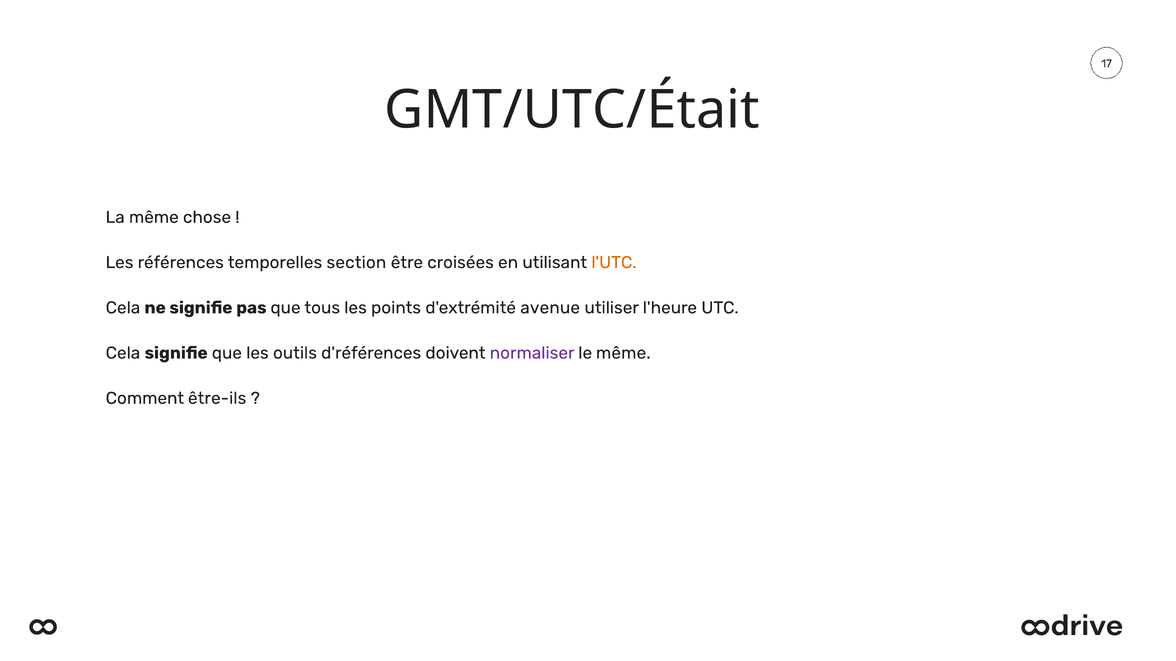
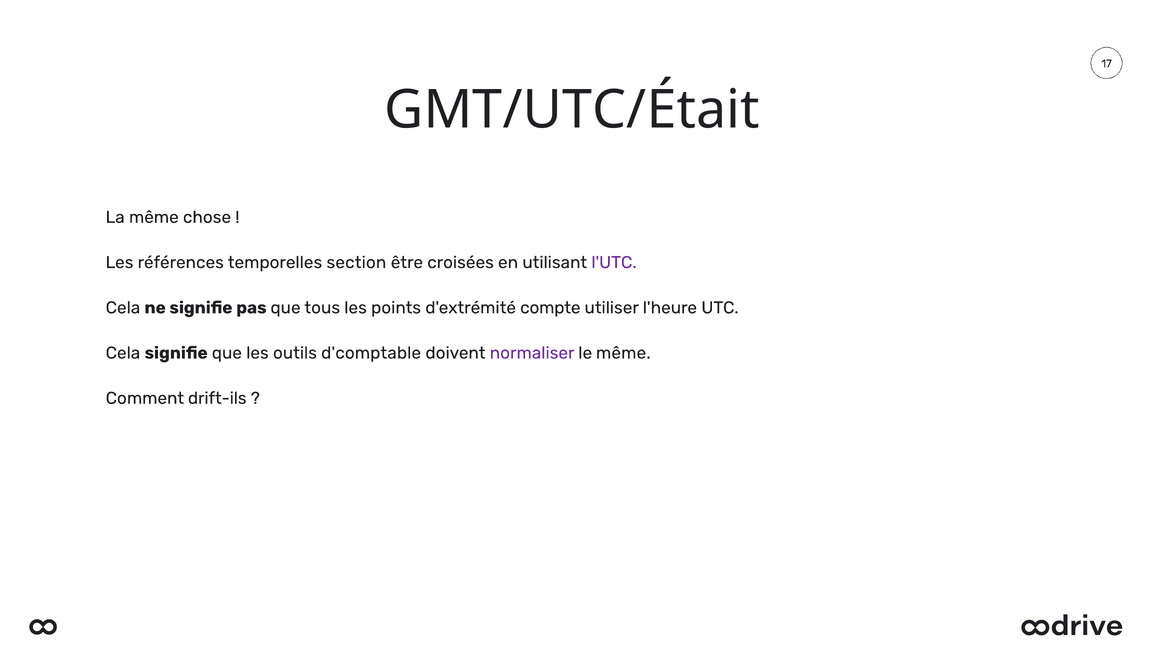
l'UTC colour: orange -> purple (614, 263)
avenue: avenue -> compte (550, 308)
d'références: d'références -> d'comptable (371, 353)
être-ils: être-ils -> drift-ils (217, 398)
